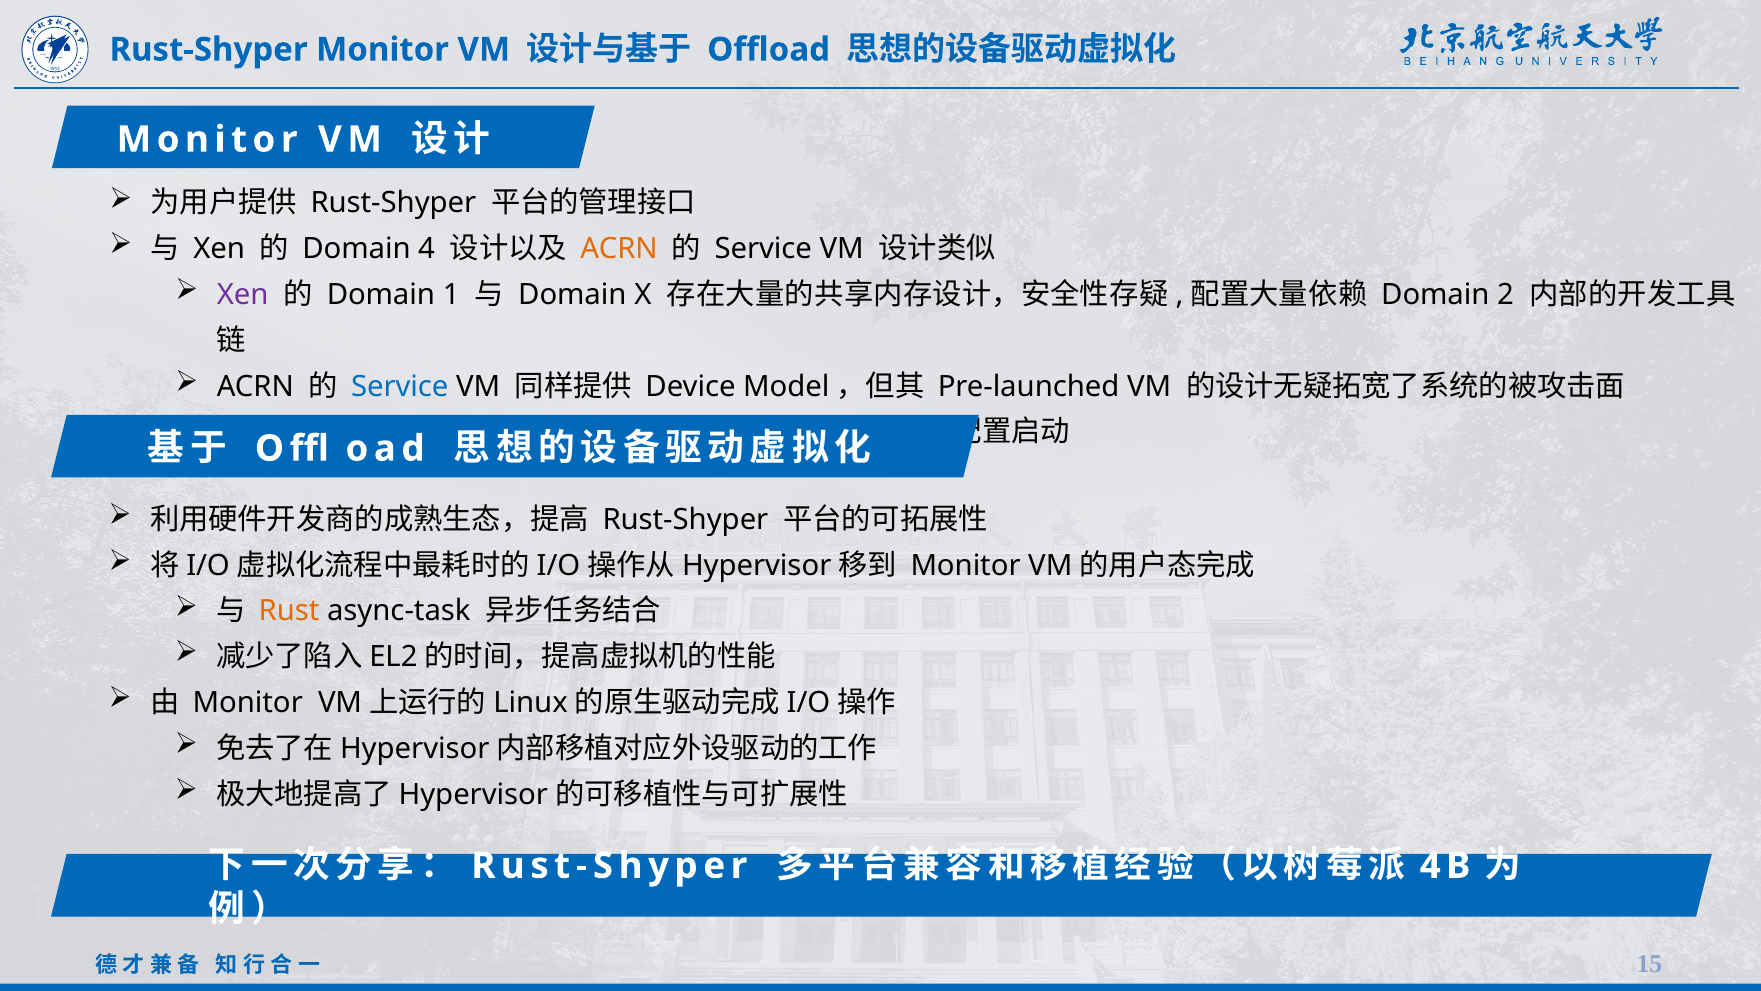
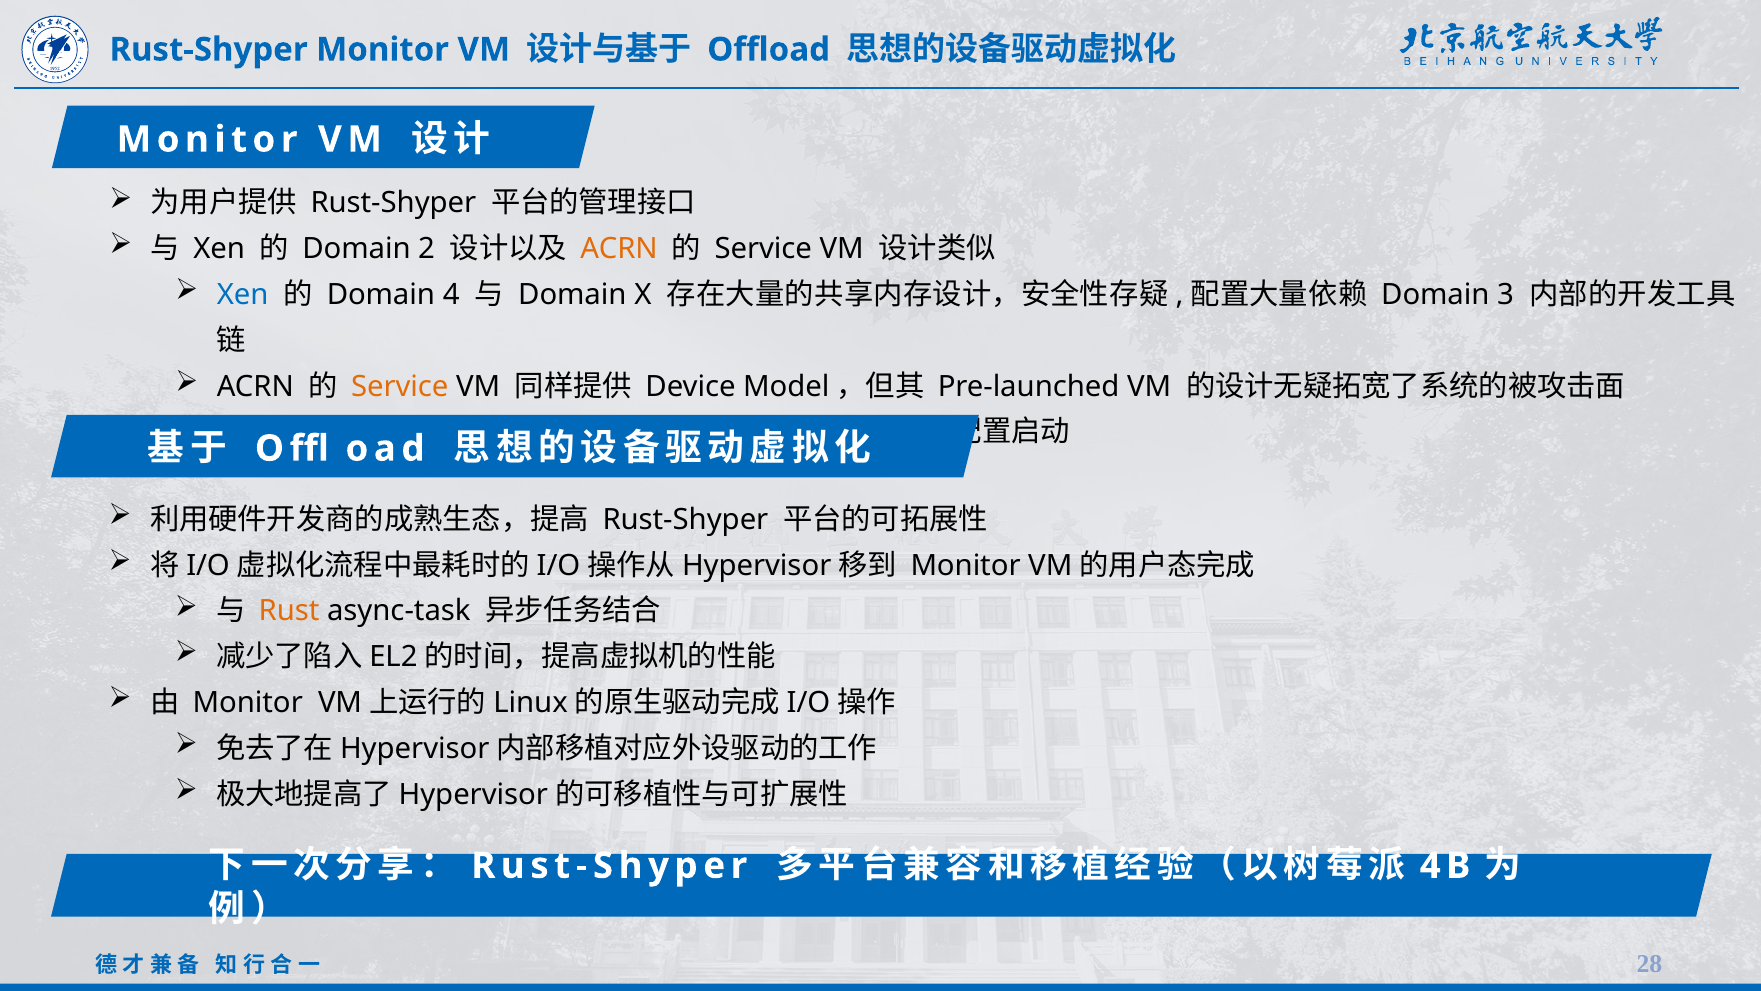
4: 4 -> 2 (427, 249)
Xen colour: purple -> blue (243, 295)
1: 1 -> 4 (451, 295)
2: 2 -> 3 (1506, 295)
Service colour: blue -> orange (400, 386)
15: 15 -> 28 (1649, 964)
